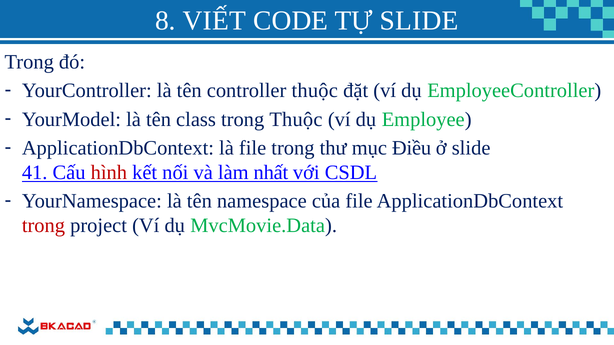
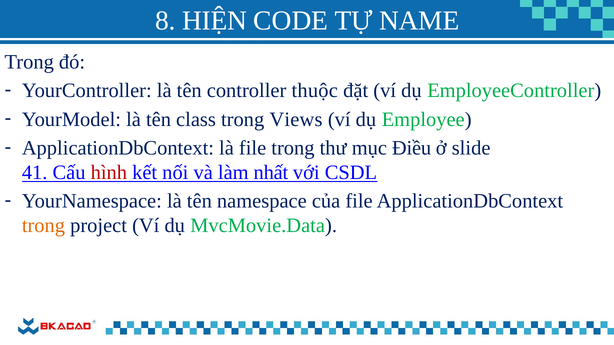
VIẾT: VIẾT -> HIỆN (215, 21)
TỰ SLIDE: SLIDE -> NAME (419, 21)
trong Thuộc: Thuộc -> Views (296, 119)
trong colour: red -> orange (43, 226)
